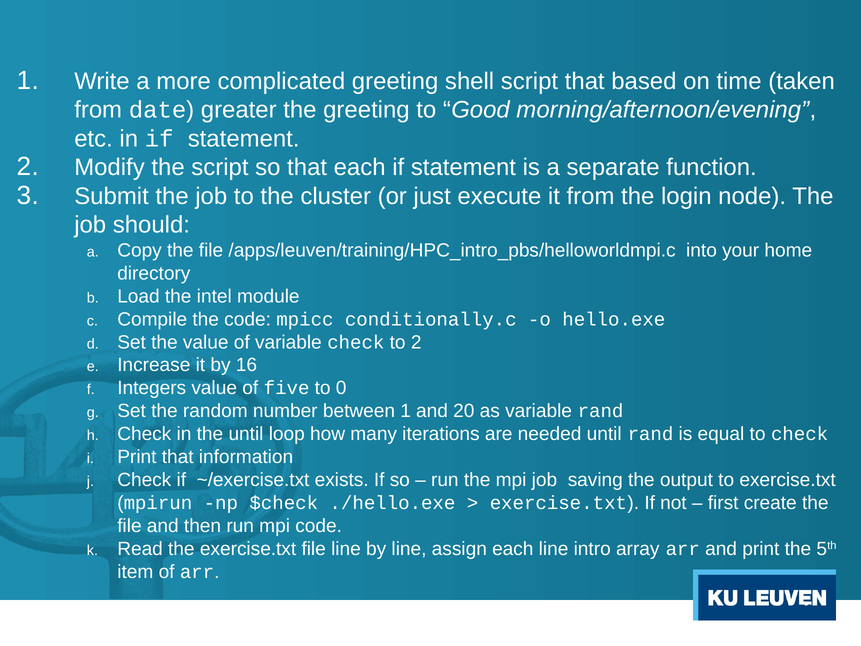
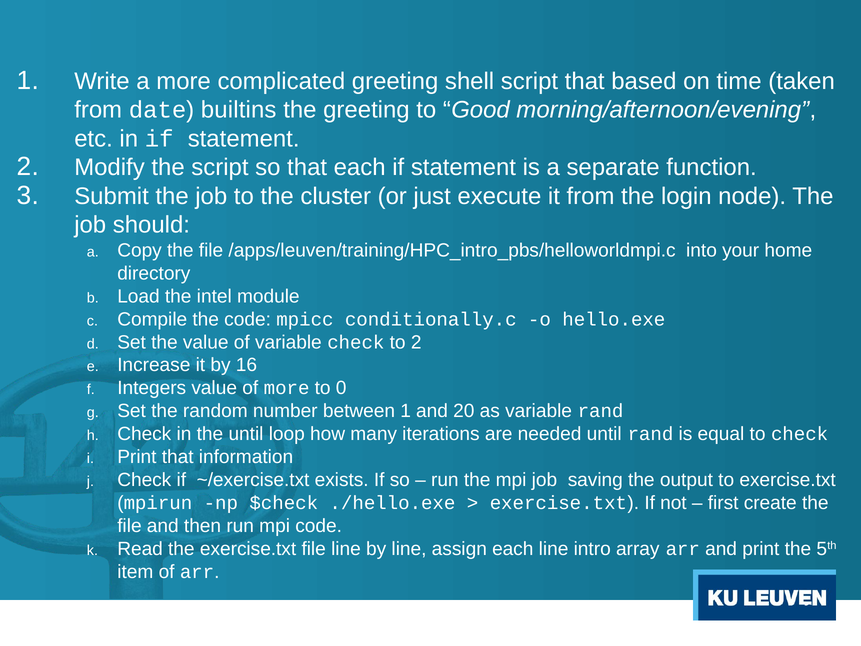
greater: greater -> builtins (239, 110)
of five: five -> more (287, 388)
